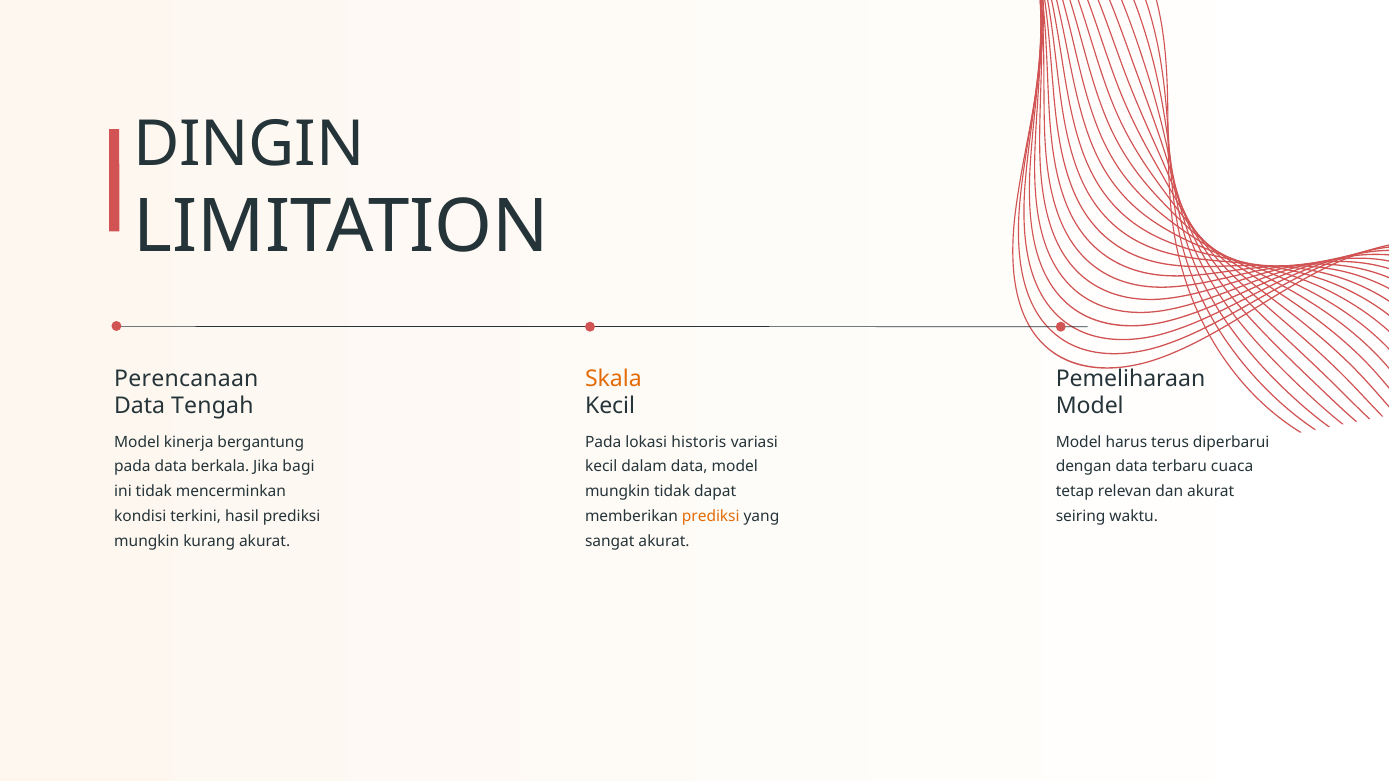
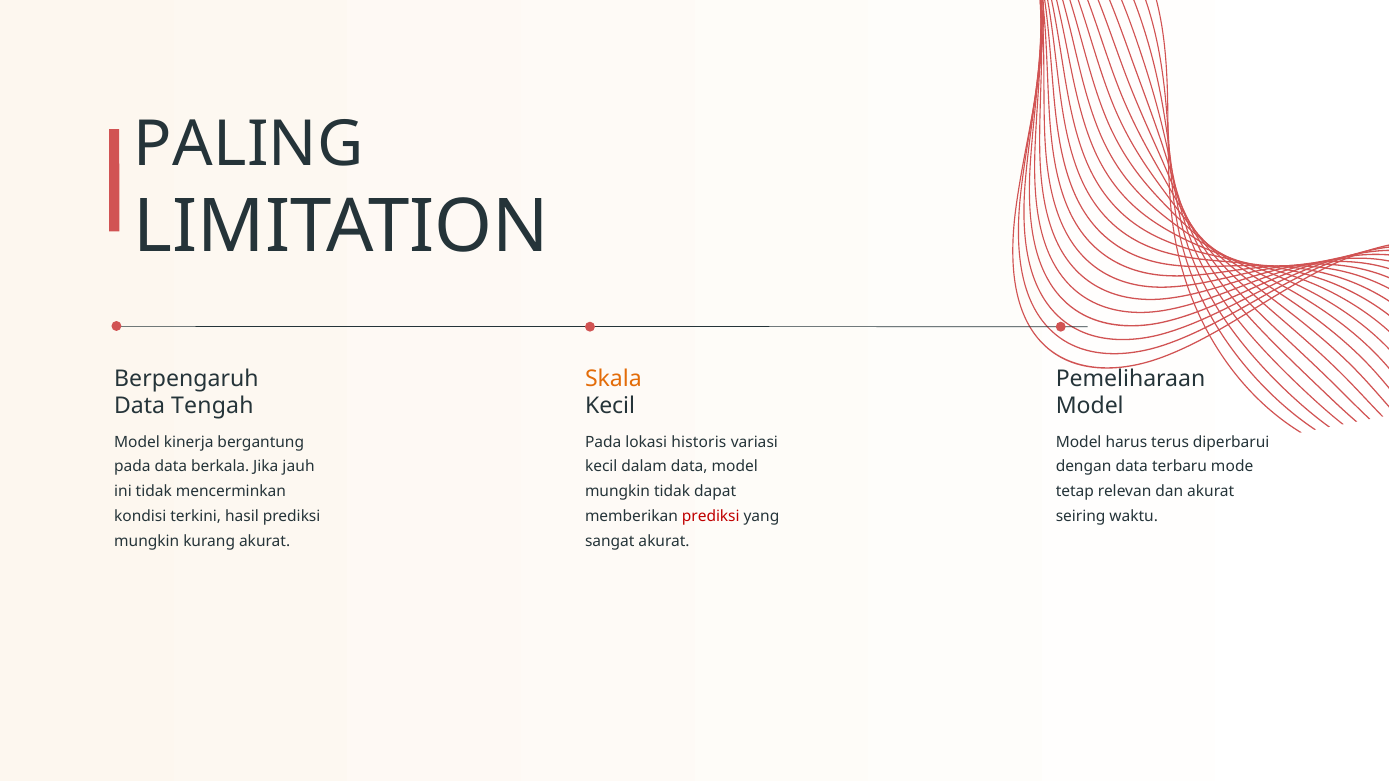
DINGIN: DINGIN -> PALING (249, 145)
Perencanaan: Perencanaan -> Berpengaruh (186, 379)
cuaca: cuaca -> mode (1232, 467)
bagi: bagi -> jauh (299, 467)
prediksi colour: orange -> red (711, 517)
